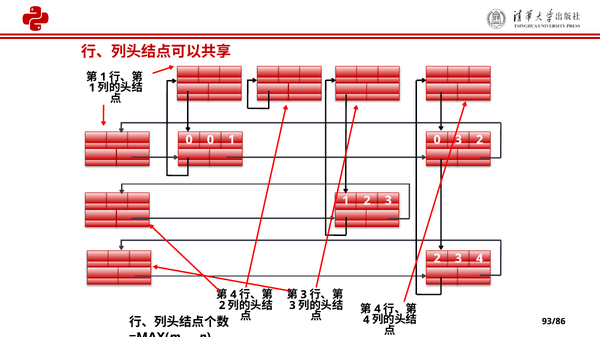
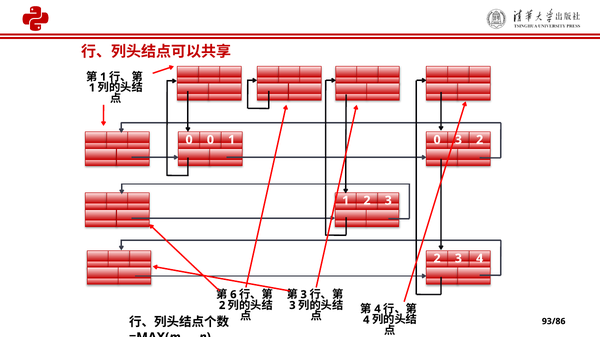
4: 4 -> 6 (233, 295)
